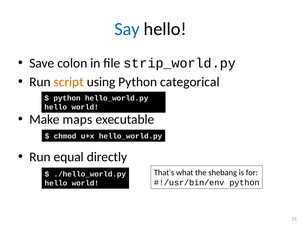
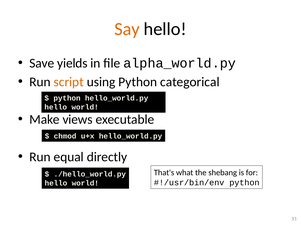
Say colour: blue -> orange (127, 29)
colon: colon -> yields (72, 63)
strip_world.py: strip_world.py -> alpha_world.py (180, 63)
maps: maps -> views (78, 119)
